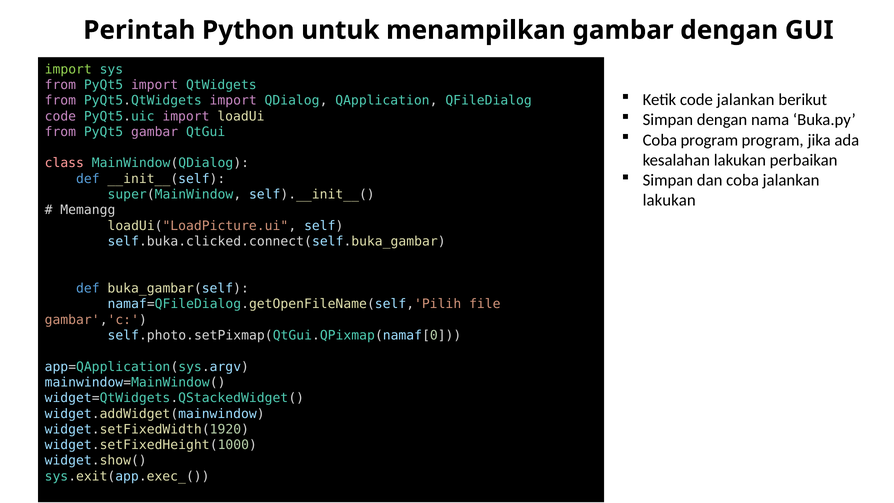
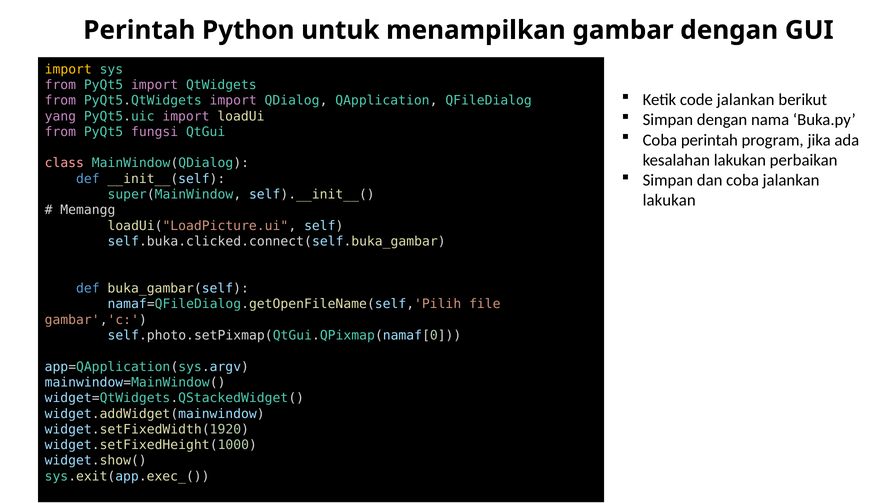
import colour: light green -> yellow (68, 69)
code: code -> yang (60, 116)
PyQt5 gambar: gambar -> fungsi (155, 132)
Coba program: program -> perintah (709, 140)
